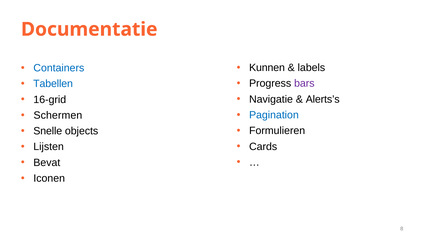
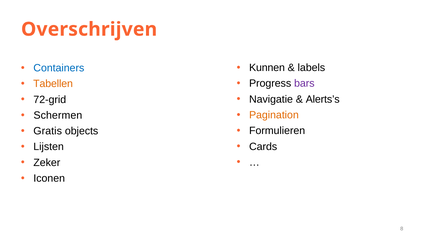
Documentatie: Documentatie -> Overschrijven (89, 29)
Tabellen colour: blue -> orange (53, 84)
16-grid: 16-grid -> 72-grid (50, 99)
Pagination colour: blue -> orange (274, 115)
Snelle: Snelle -> Gratis (48, 131)
Bevat: Bevat -> Zeker (47, 162)
